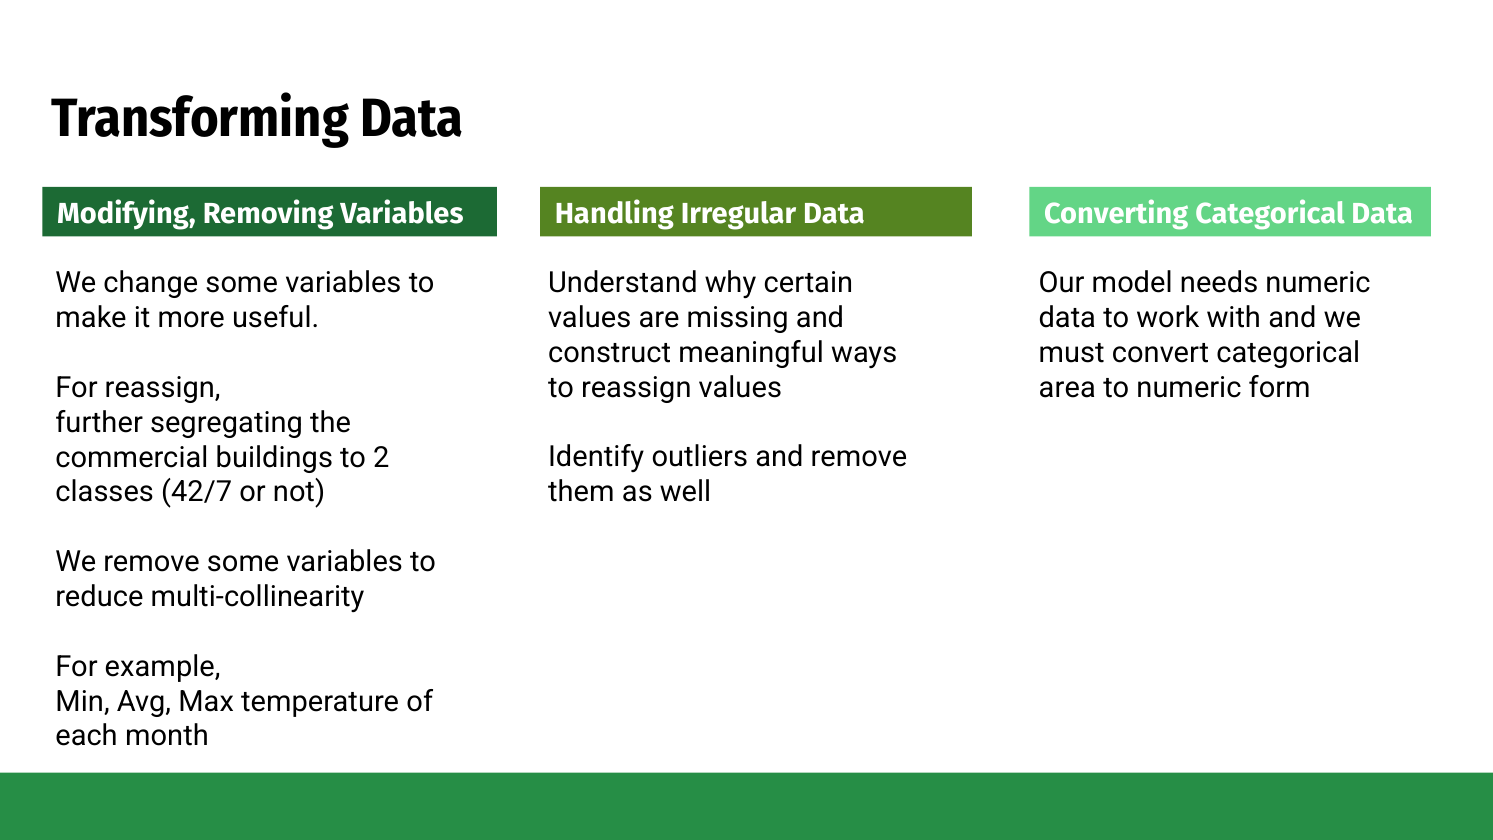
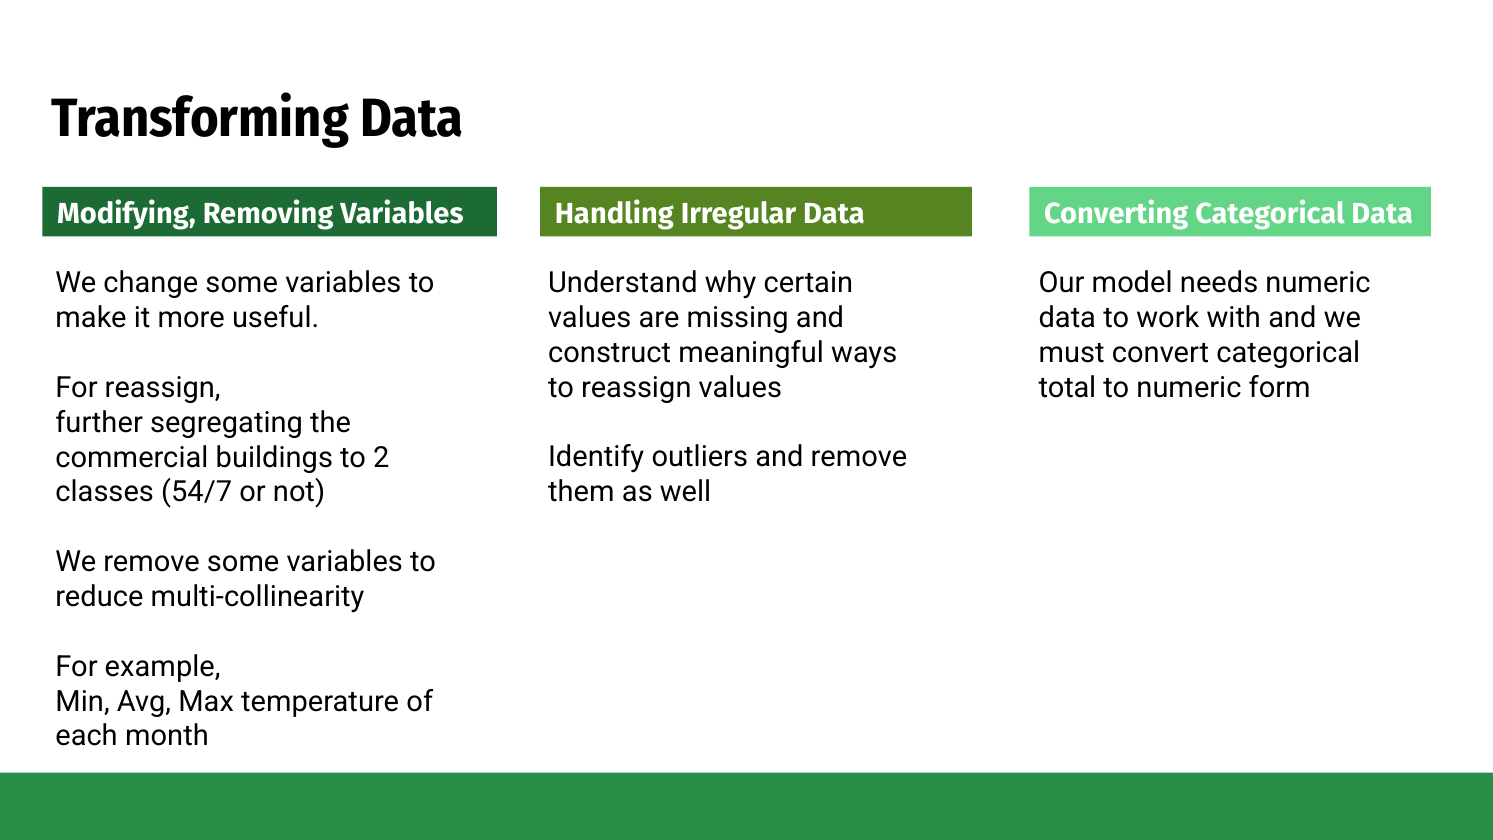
area: area -> total (1067, 388)
42/7: 42/7 -> 54/7 (197, 492)
